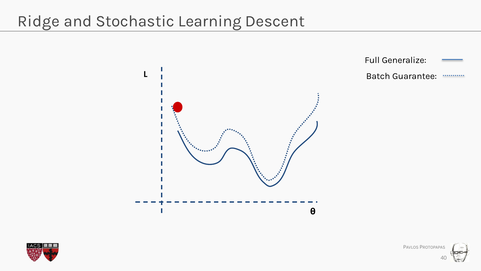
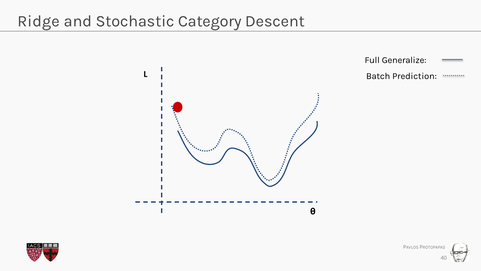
Learning: Learning -> Category (210, 21)
Guarantee: Guarantee -> Prediction (415, 76)
